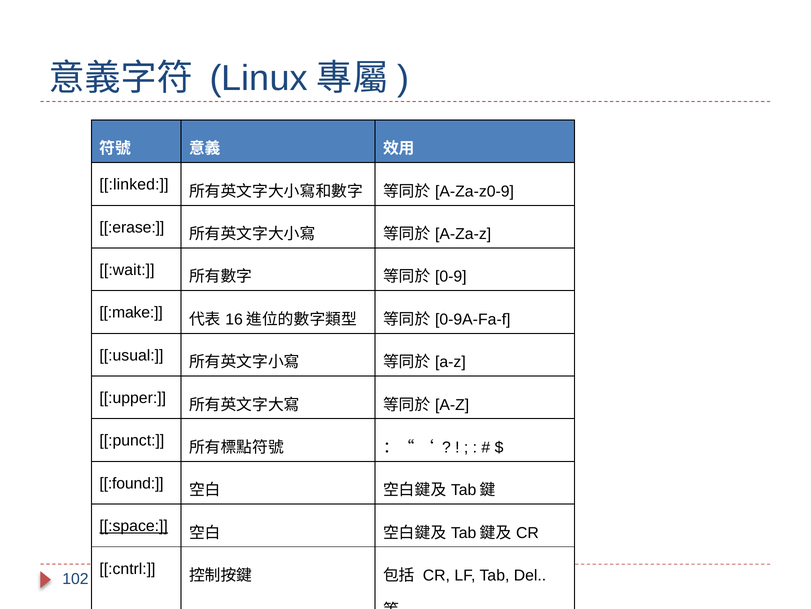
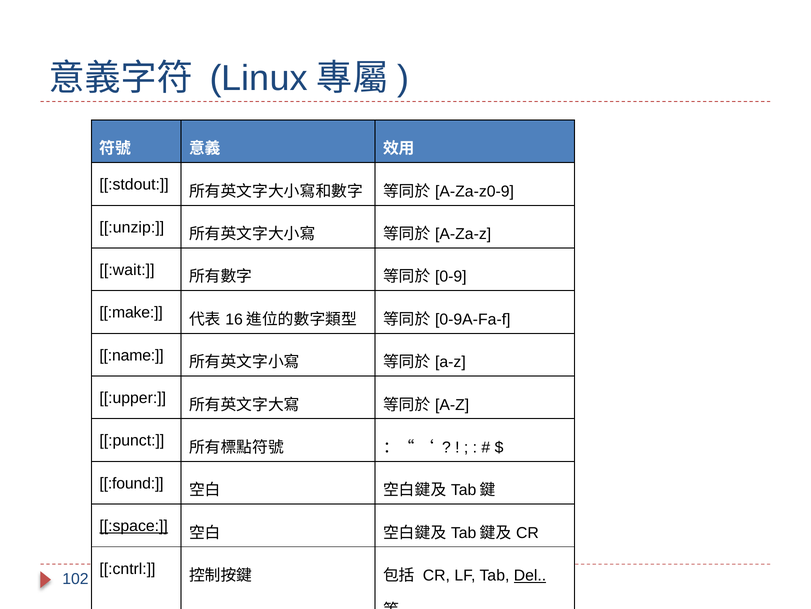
:linked: :linked -> :stdout (134, 184)
:erase: :erase -> :unzip (132, 227)
:usual: :usual -> :name (132, 355)
Del underline: none -> present (530, 575)
